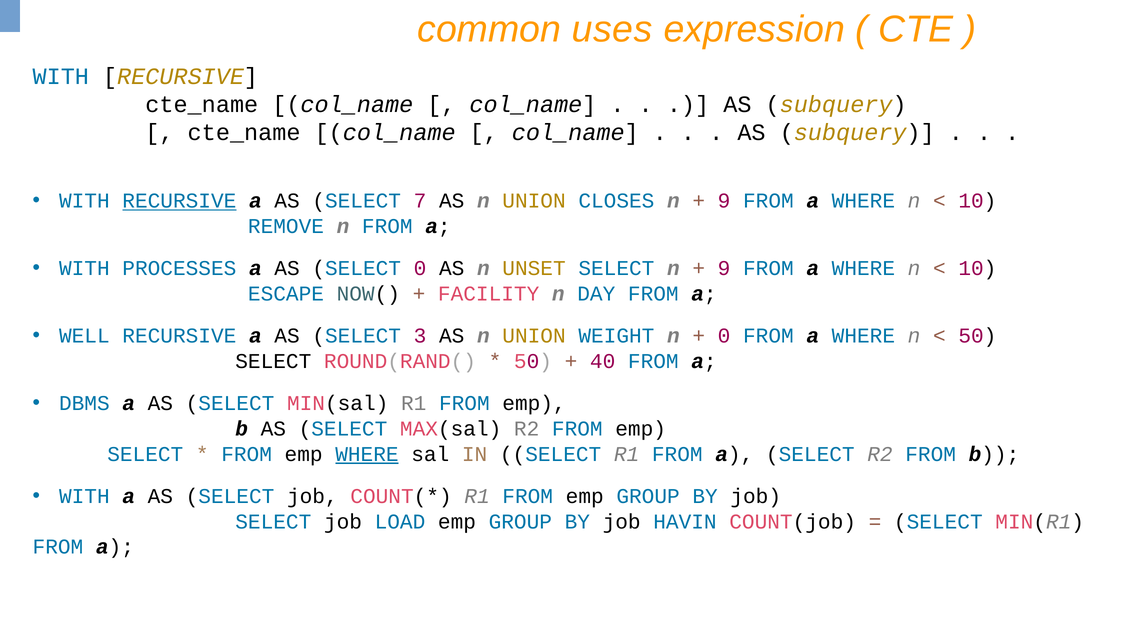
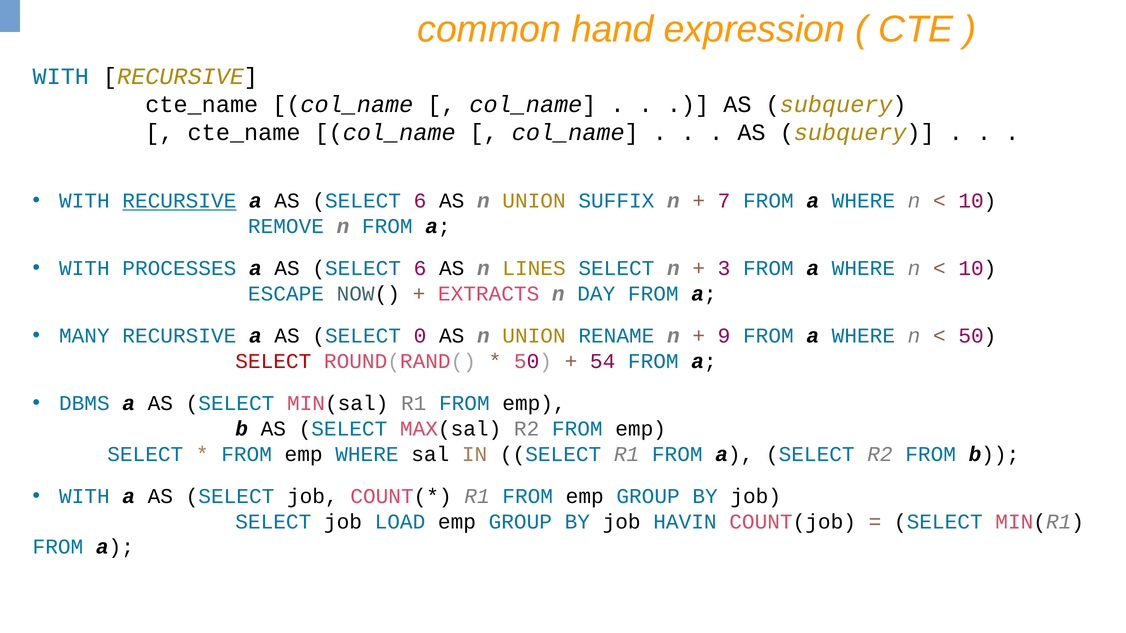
uses: uses -> hand (613, 29)
7: 7 -> 6 (420, 201)
CLOSES: CLOSES -> SUFFIX (616, 201)
9: 9 -> 7 (724, 201)
0: 0 -> 6 (420, 269)
UNSET: UNSET -> LINES (534, 269)
9: 9 -> 3 (724, 269)
FACILITY: FACILITY -> EXTRACTS (489, 294)
WELL: WELL -> MANY (84, 336)
3: 3 -> 0 (420, 336)
WEIGHT: WEIGHT -> RENAME (616, 336)
0: 0 -> 9 (724, 336)
SELECT colour: black -> red (273, 361)
40: 40 -> 54 (603, 361)
WHERE underline: present -> none (367, 454)
